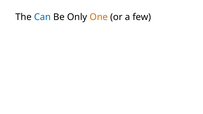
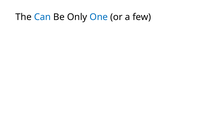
One colour: orange -> blue (99, 17)
